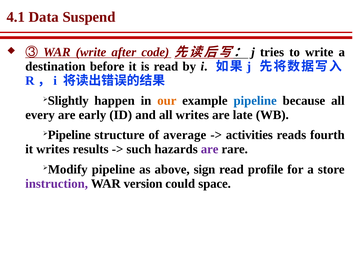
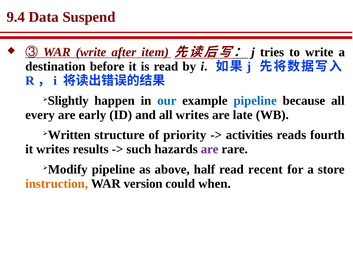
4.1: 4.1 -> 9.4 (16, 17)
code: code -> item (155, 52)
our colour: orange -> blue (167, 101)
Pipeline: Pipeline -> Written (69, 135)
average: average -> priority (185, 135)
sign: sign -> half (204, 169)
profile: profile -> recent (265, 169)
instruction colour: purple -> orange (57, 183)
space: space -> when (215, 183)
